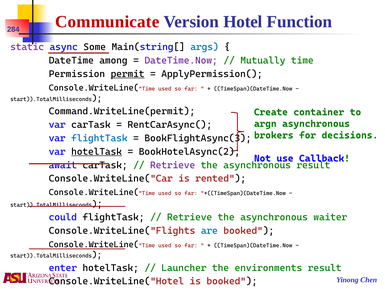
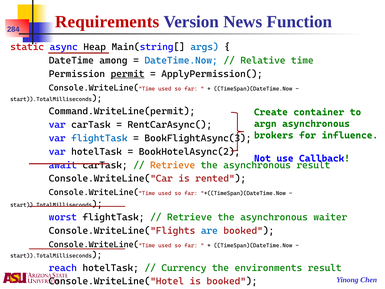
Communicate: Communicate -> Requirements (107, 22)
Hotel: Hotel -> News (243, 22)
static colour: purple -> red (27, 47)
Some: Some -> Heap (95, 47)
DateTime.Now colour: purple -> blue (181, 60)
Mutually: Mutually -> Relative (263, 60)
decisions: decisions -> influence (350, 135)
hotelTask underline: present -> none (97, 151)
Retrieve colour: purple -> orange (173, 165)
could: could -> worst (63, 217)
enter: enter -> reach (63, 268)
Launcher: Launcher -> Currency (184, 268)
